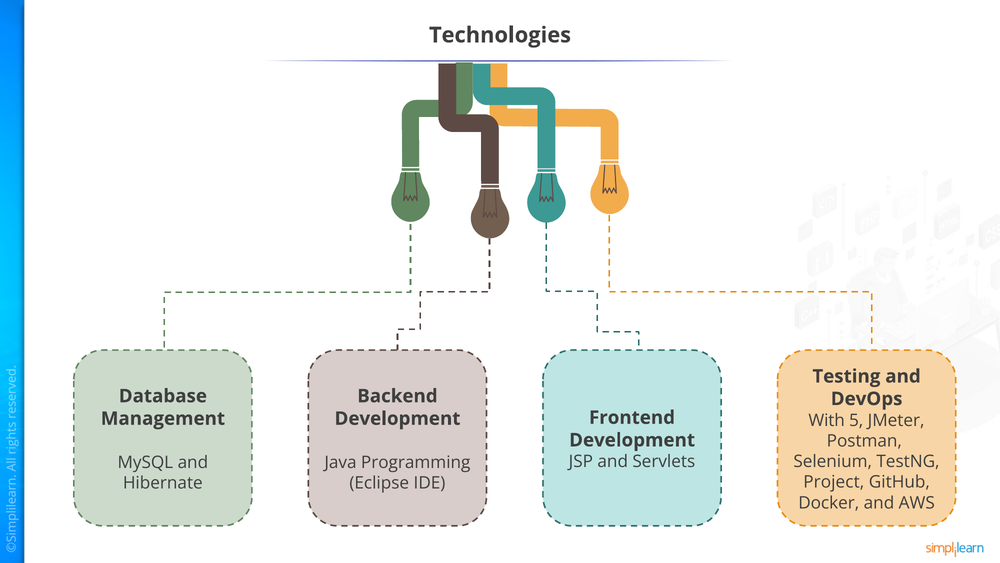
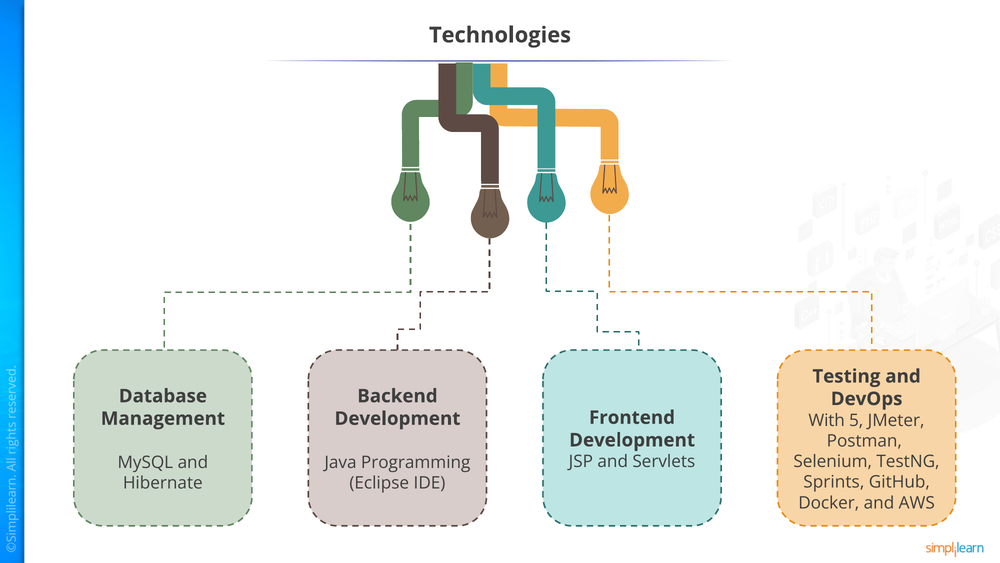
Project: Project -> Sprints (834, 482)
